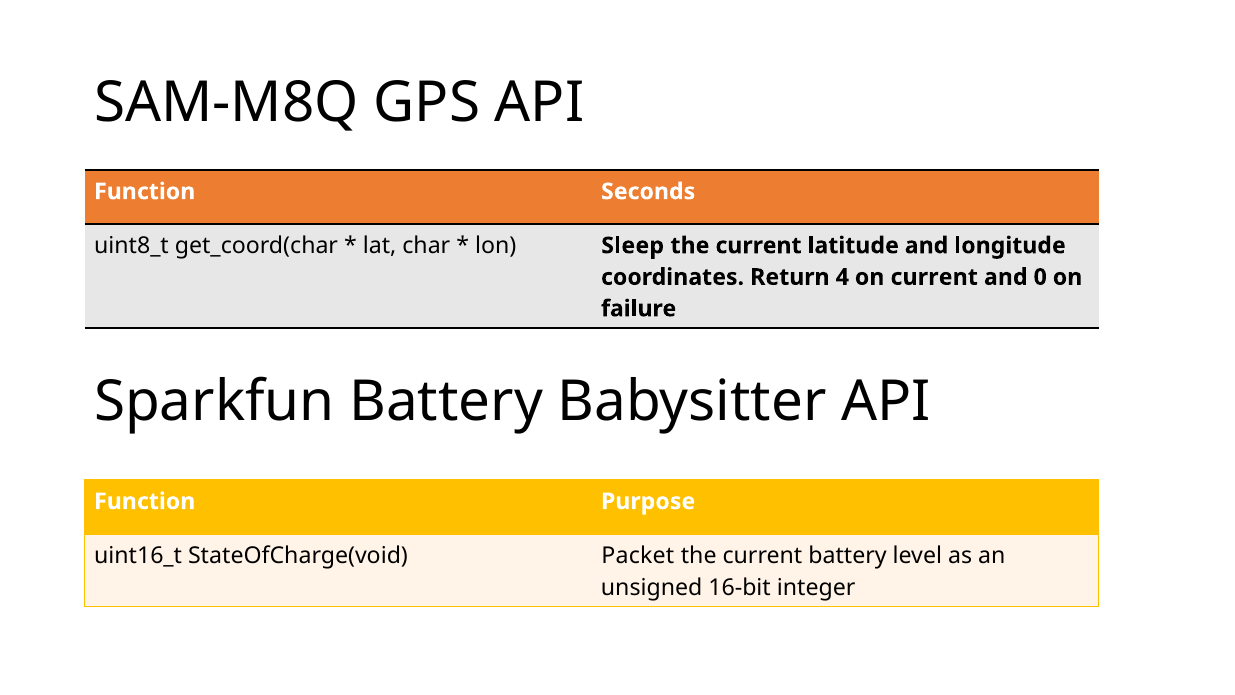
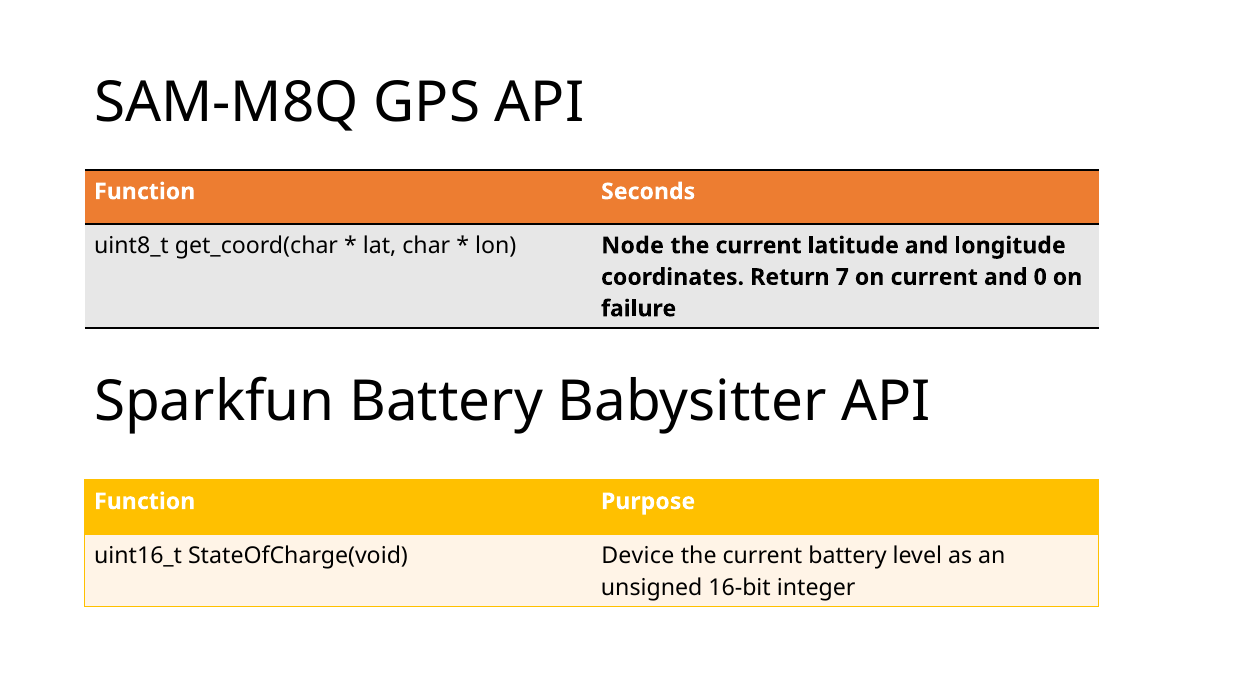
Sleep: Sleep -> Node (633, 246)
4: 4 -> 7 (842, 277)
Packet: Packet -> Device (638, 556)
